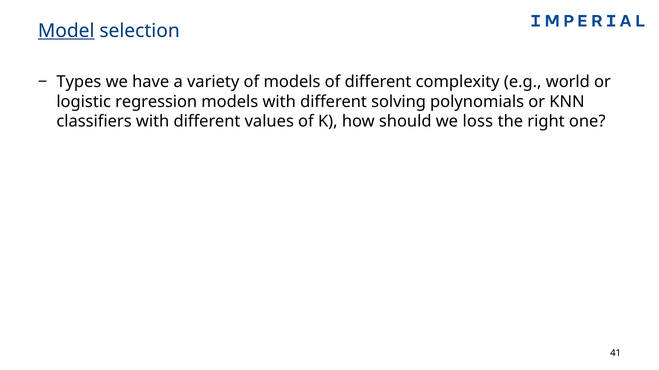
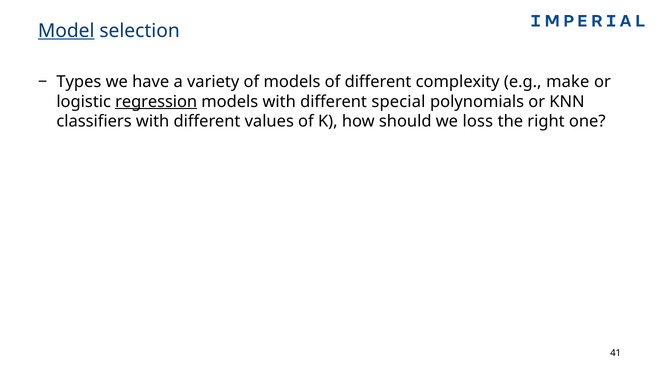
world: world -> make (568, 82)
regression underline: none -> present (156, 102)
solving: solving -> special (398, 102)
